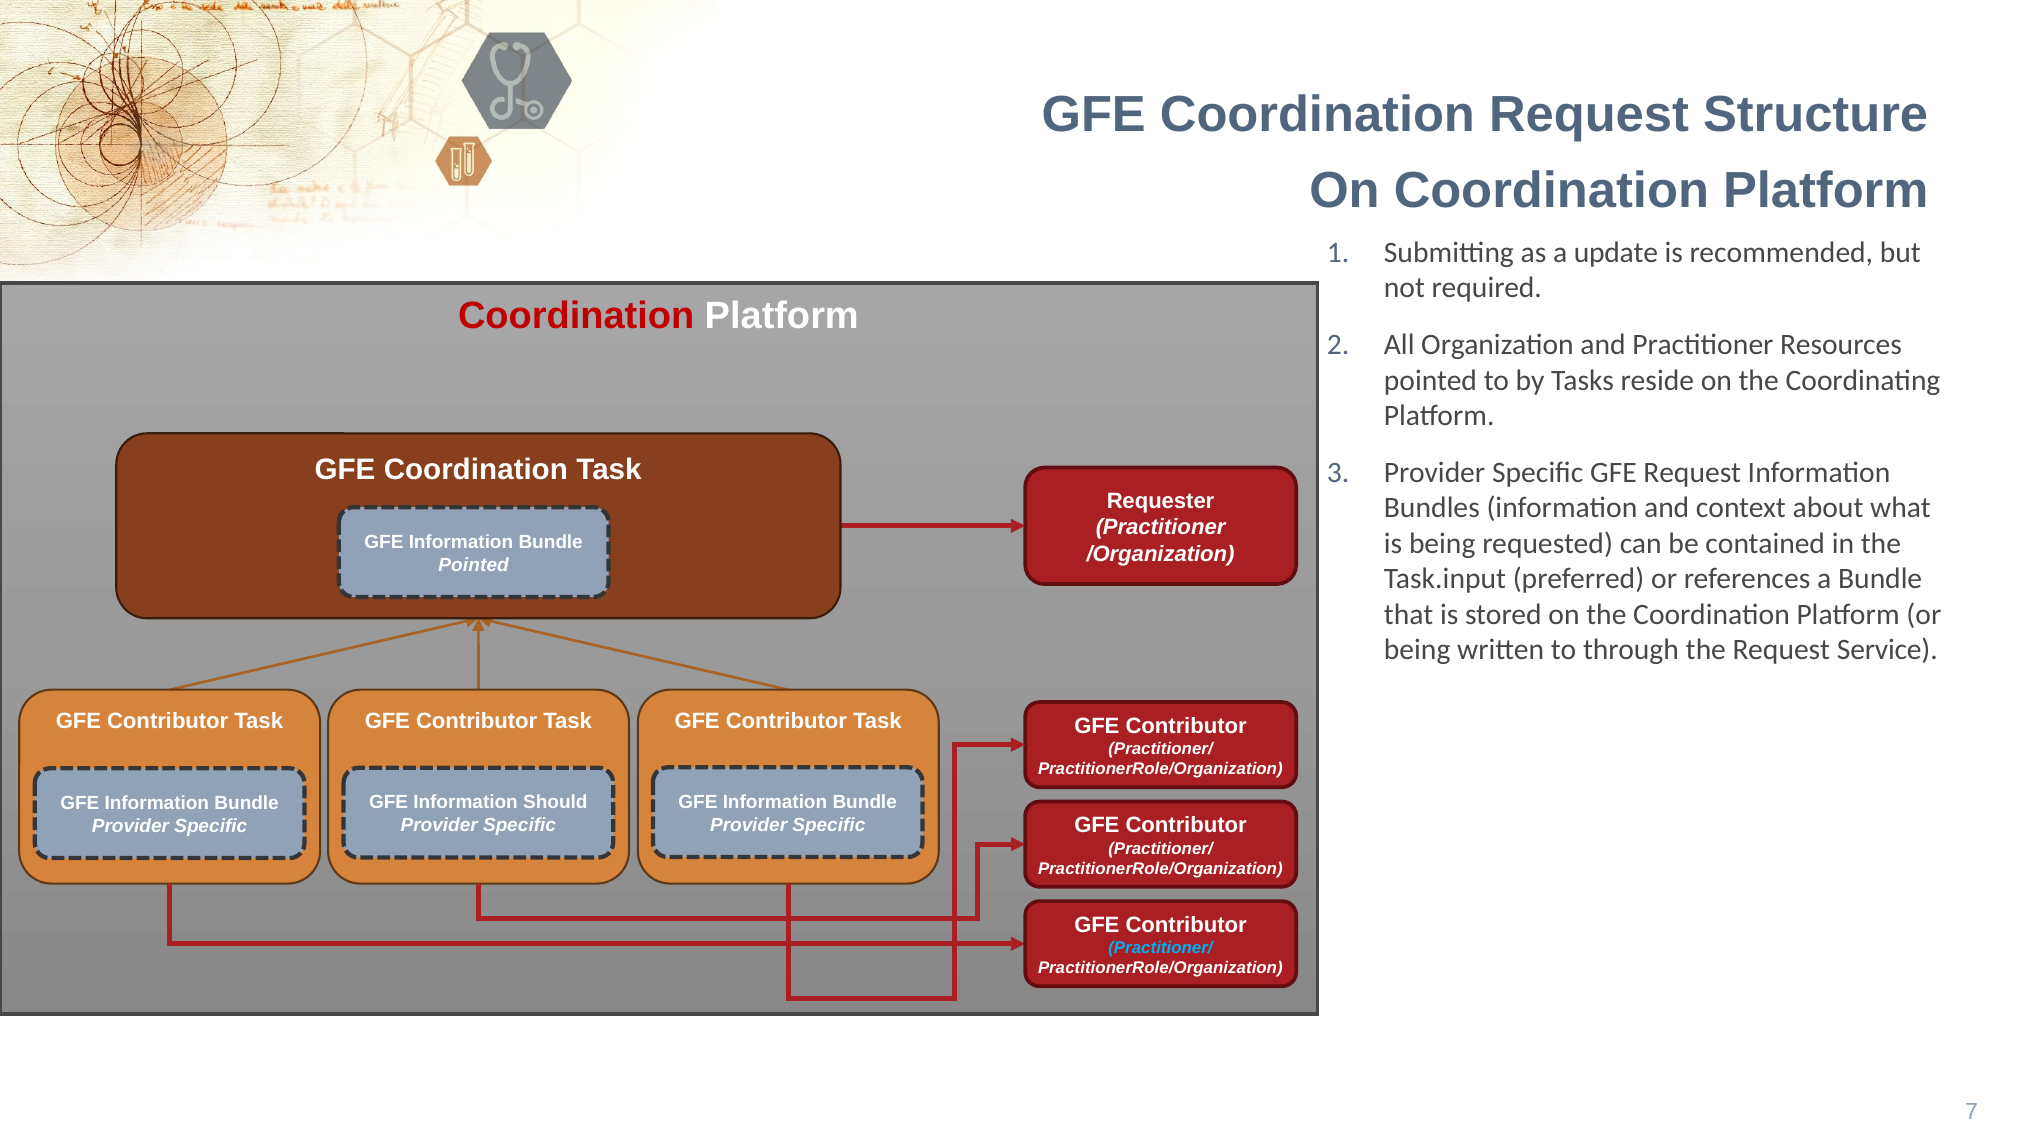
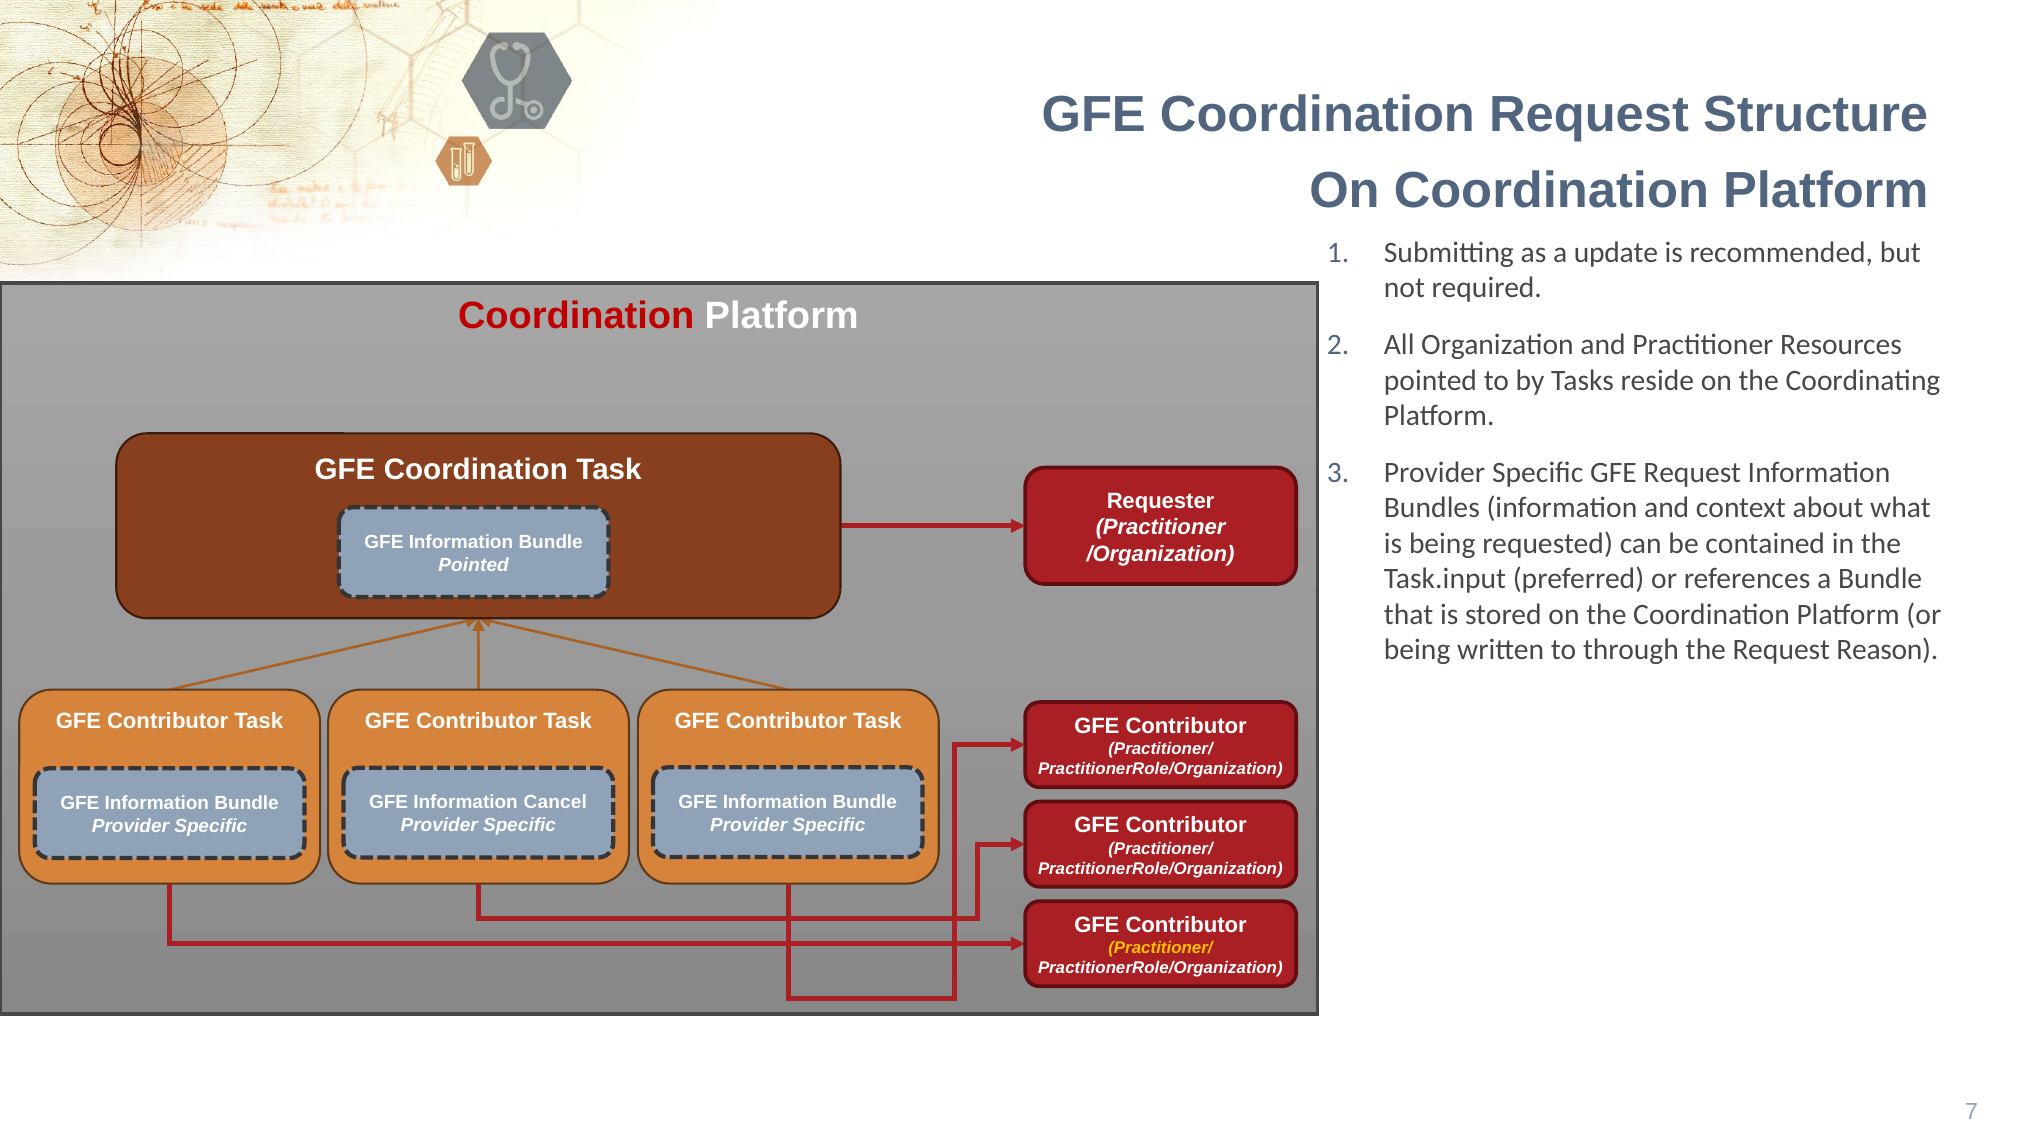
Service: Service -> Reason (1887, 650)
Should: Should -> Cancel (555, 802)
Practitioner/ colour: light blue -> yellow (1160, 948)
